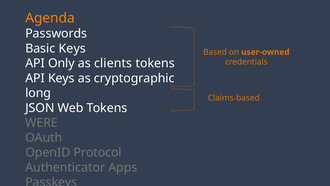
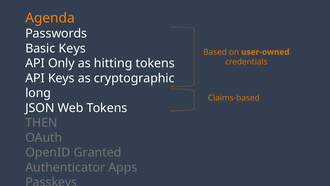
clients: clients -> hitting (113, 63)
WERE: WERE -> THEN (41, 123)
Protocol: Protocol -> Granted (98, 152)
